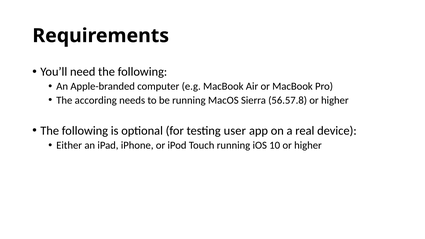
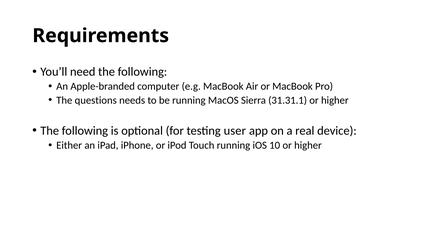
according: according -> questions (96, 100)
56.57.8: 56.57.8 -> 31.31.1 (288, 100)
